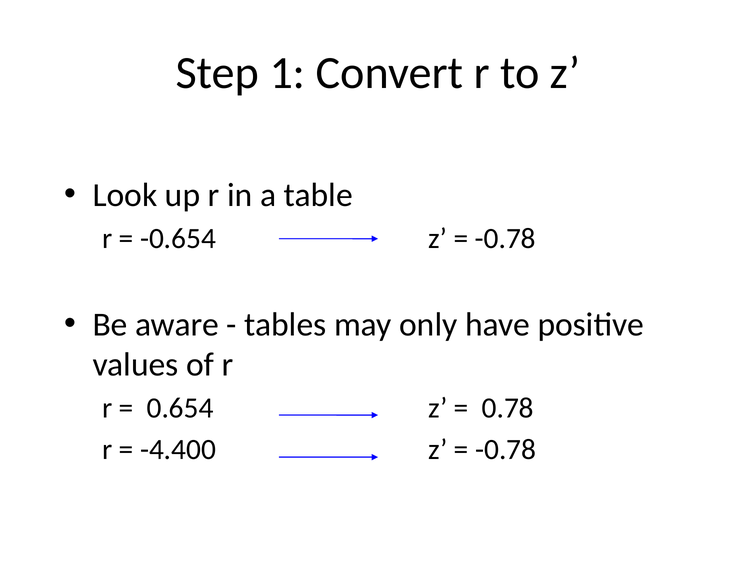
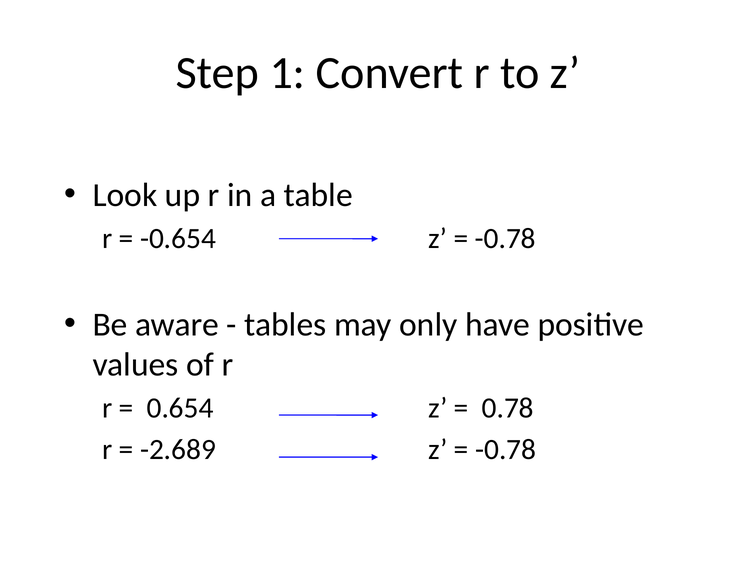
-4.400: -4.400 -> -2.689 (178, 449)
